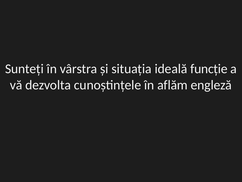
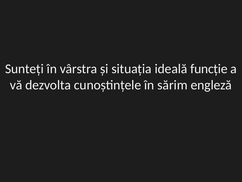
aflăm: aflăm -> sărim (172, 85)
